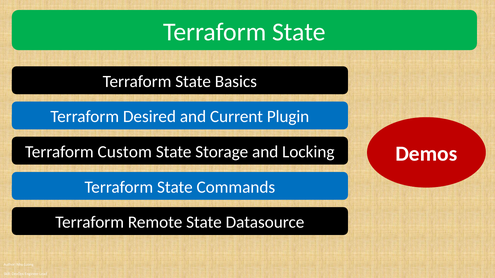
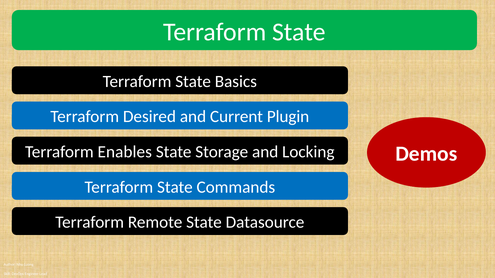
Custom: Custom -> Enables (125, 152)
